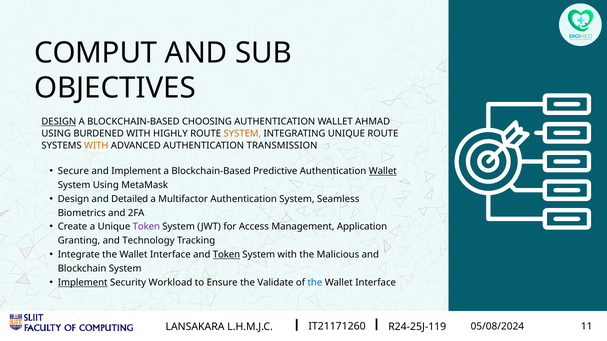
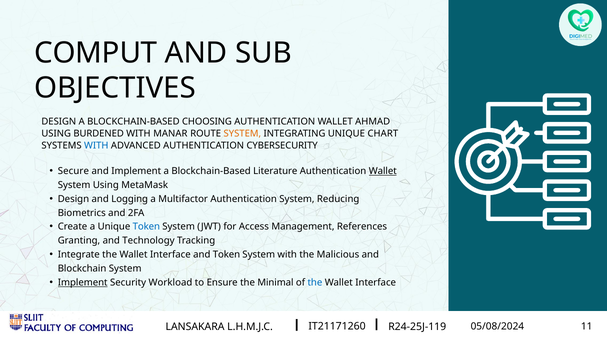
DESIGN underline: present -> none (59, 122)
HIGHLY: HIGHLY -> MANAR (170, 134)
UNIQUE ROUTE: ROUTE -> CHART (383, 134)
WITH colour: orange -> blue (96, 146)
TRANSMISSION: TRANSMISSION -> CYBERSECURITY (282, 146)
Predictive: Predictive -> Literature (275, 171)
Detailed: Detailed -> Logging (130, 199)
Seamless: Seamless -> Reducing (338, 199)
Token colour: purple -> blue (146, 227)
Application: Application -> References (362, 227)
Token underline: present -> none (226, 255)
Validate: Validate -> Minimal (275, 283)
